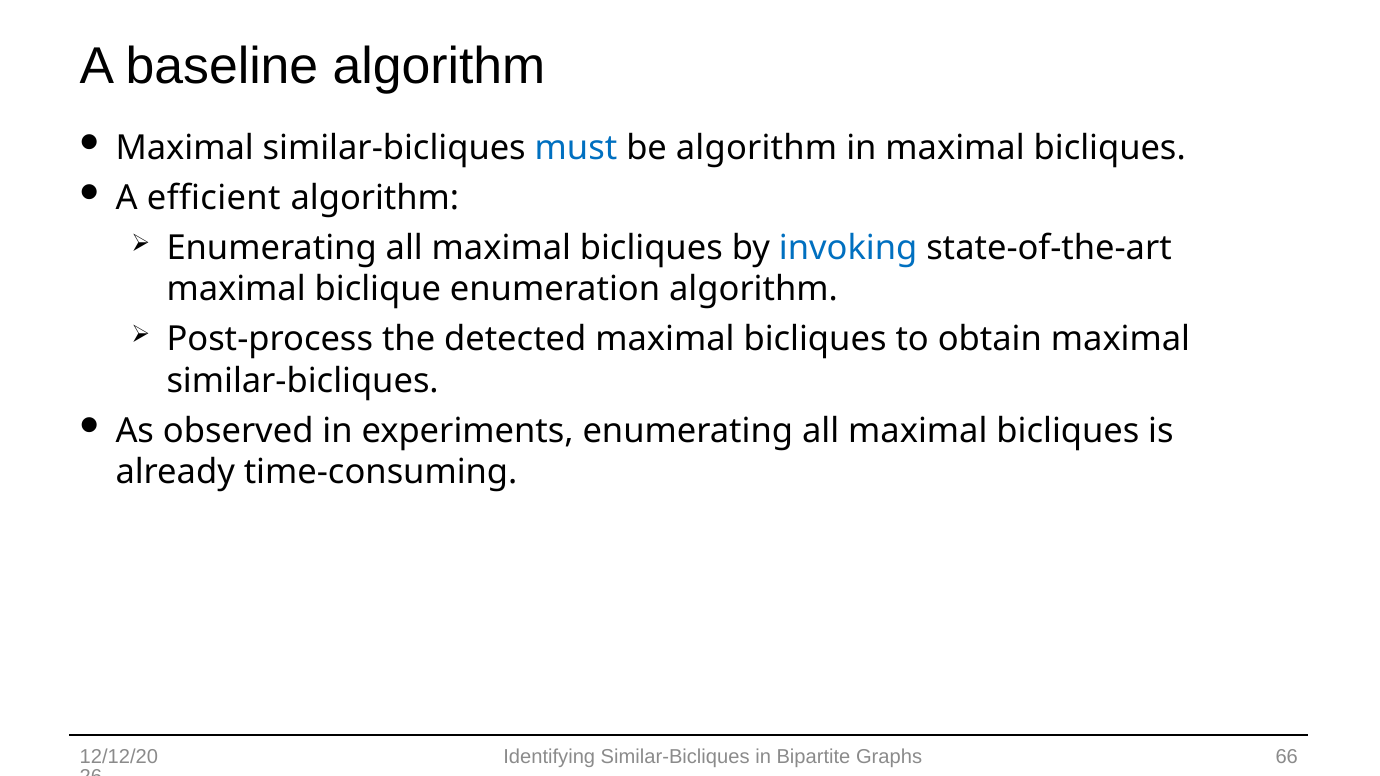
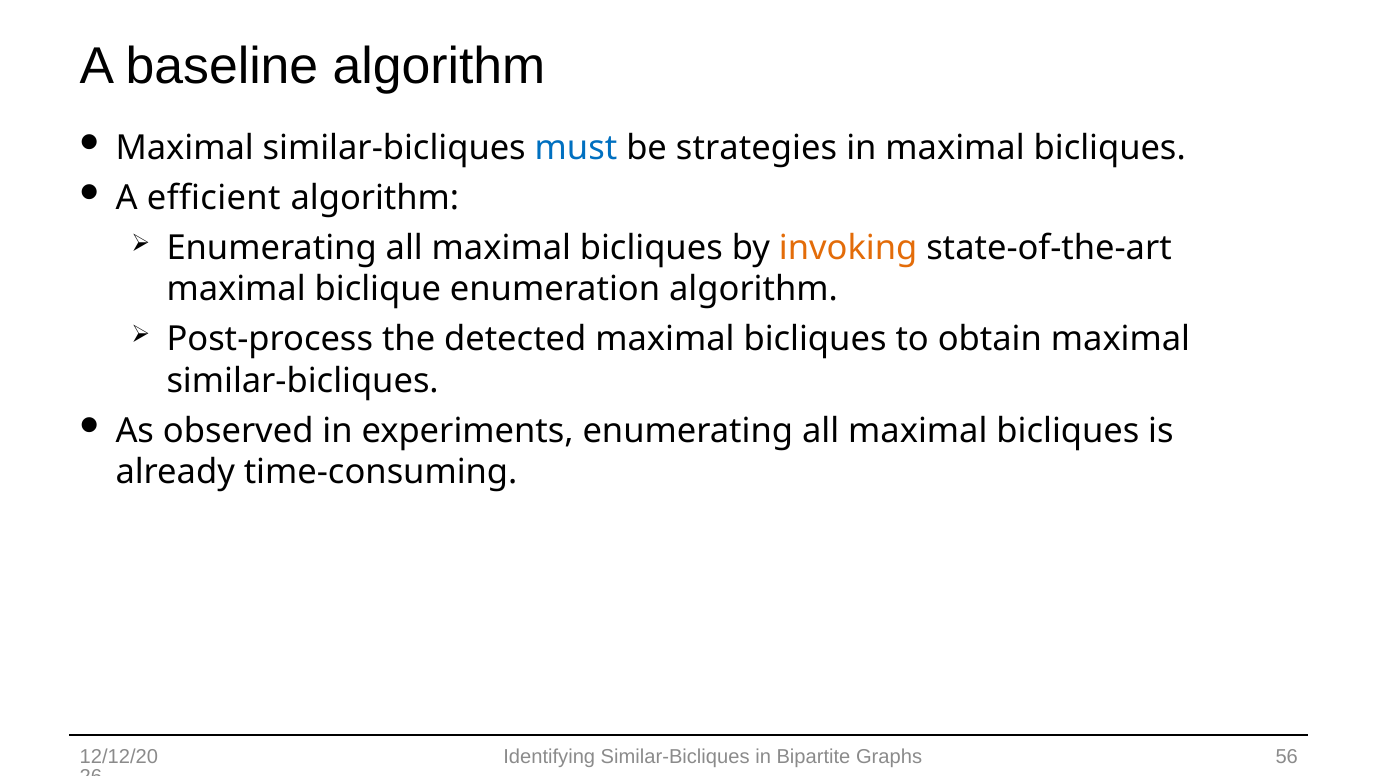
be algorithm: algorithm -> strategies (757, 148)
invoking colour: blue -> orange (848, 248)
66: 66 -> 56 (1287, 757)
